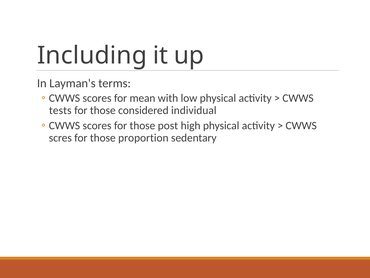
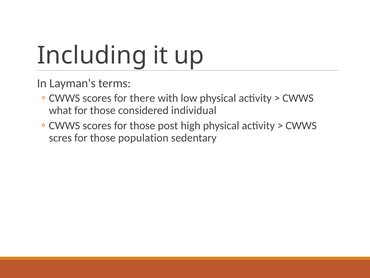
mean: mean -> there (142, 98)
tests: tests -> what (60, 110)
proportion: proportion -> population (143, 138)
